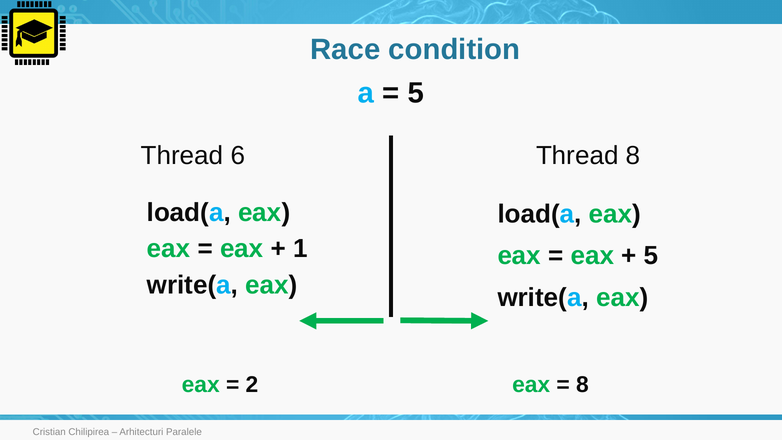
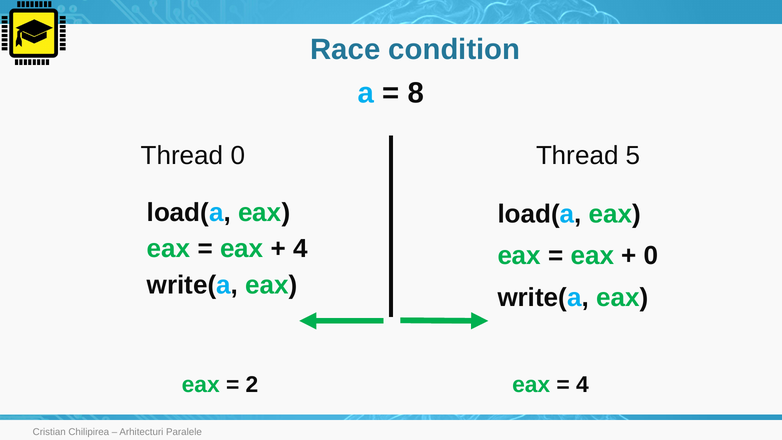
5: 5 -> 8 (416, 93)
Thread 6: 6 -> 0 (238, 156)
Thread 8: 8 -> 5 (633, 156)
1: 1 -> 4 (300, 249)
5: 5 -> 0 (651, 256)
8: 8 -> 4 (582, 385)
